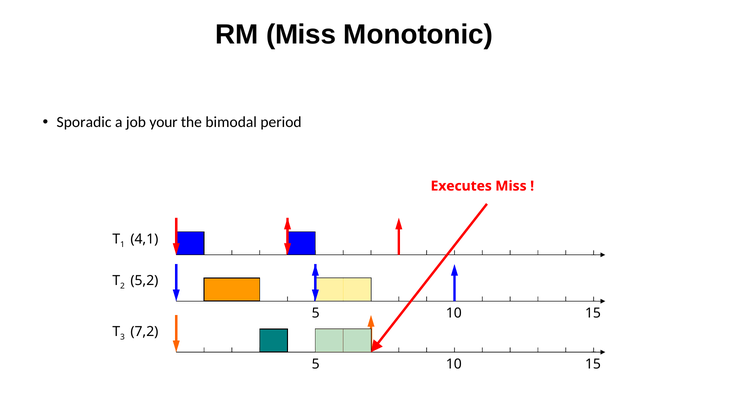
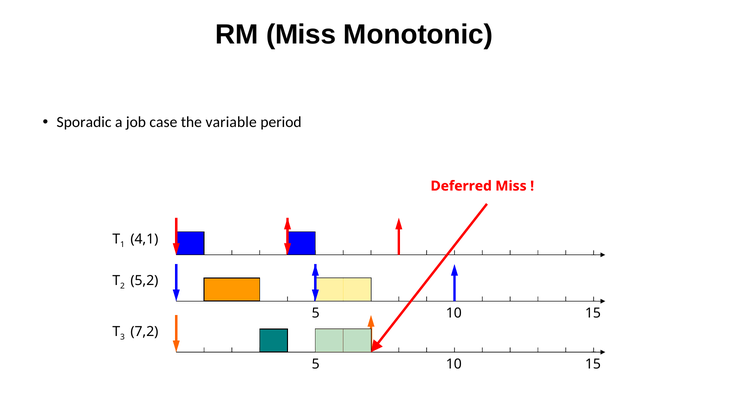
your: your -> case (163, 122)
bimodal: bimodal -> variable (231, 122)
Executes: Executes -> Deferred (461, 186)
